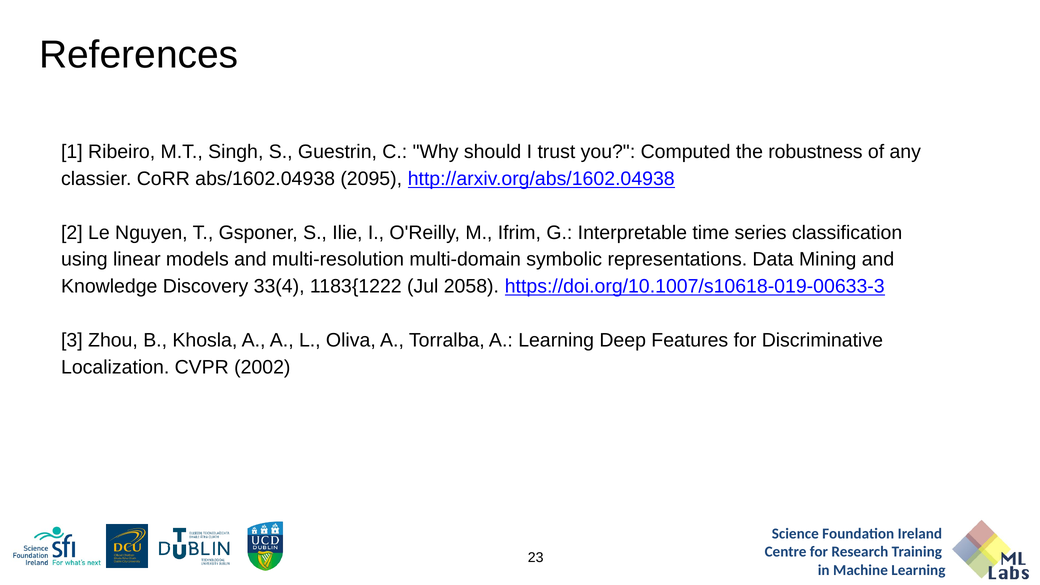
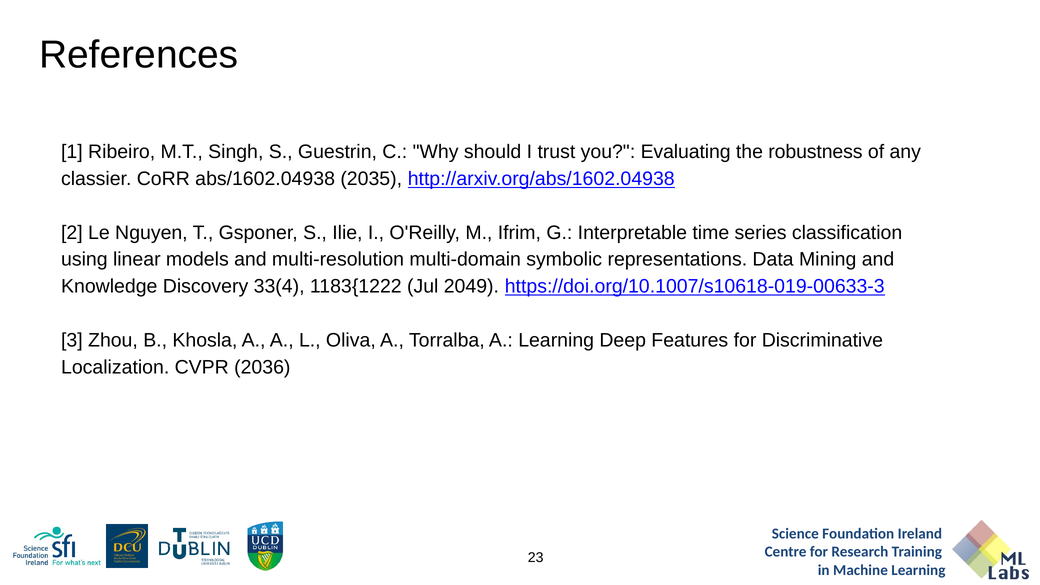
Computed: Computed -> Evaluating (686, 152)
2095: 2095 -> 2035 (371, 179)
2058: 2058 -> 2049 (471, 286)
2002: 2002 -> 2036 (262, 367)
